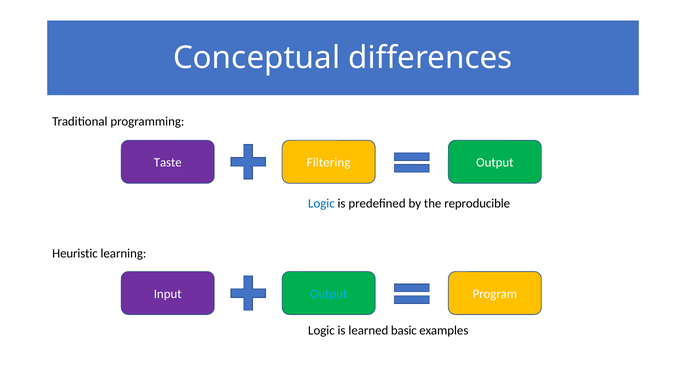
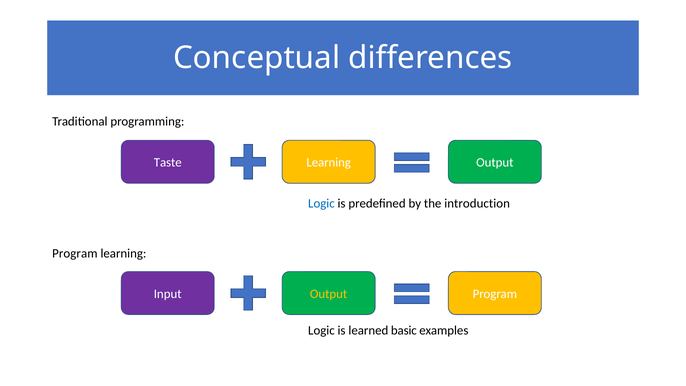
Filtering: Filtering -> Learning (329, 163)
reproducible: reproducible -> introduction (477, 204)
Heuristic: Heuristic -> Program (75, 253)
Output colour: light blue -> yellow (329, 294)
